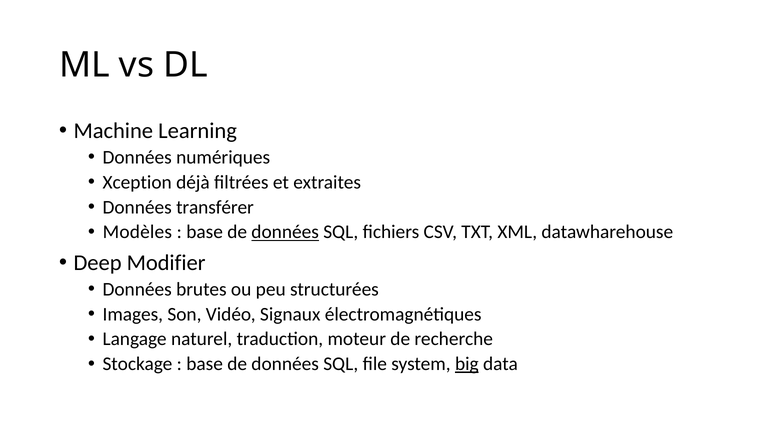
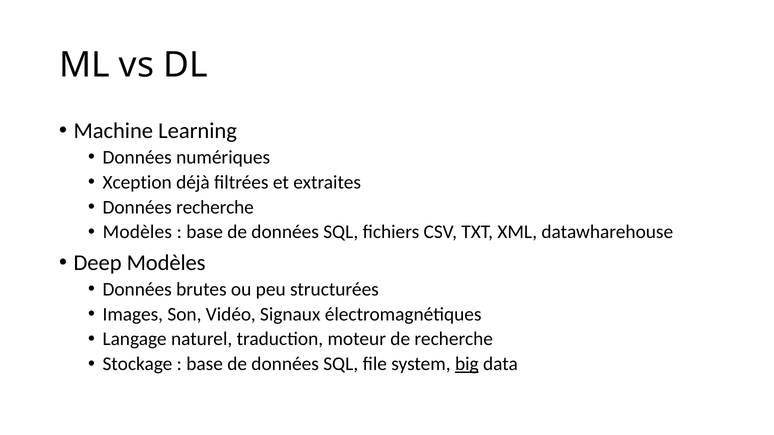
Données transférer: transférer -> recherche (215, 207)
données underline: present -> none (285, 232)
Deep Modifier: Modifier -> Modèles (166, 263)
